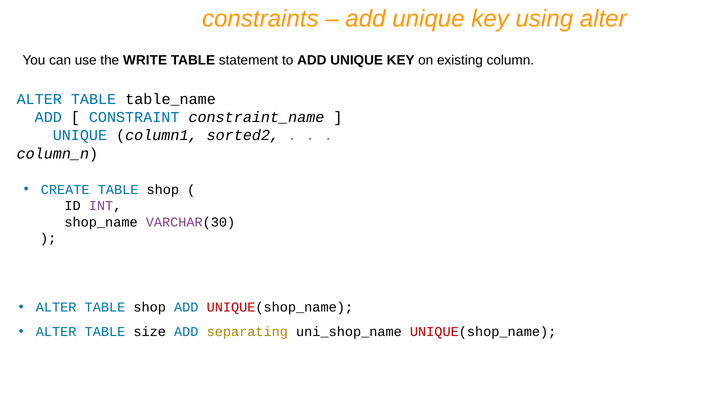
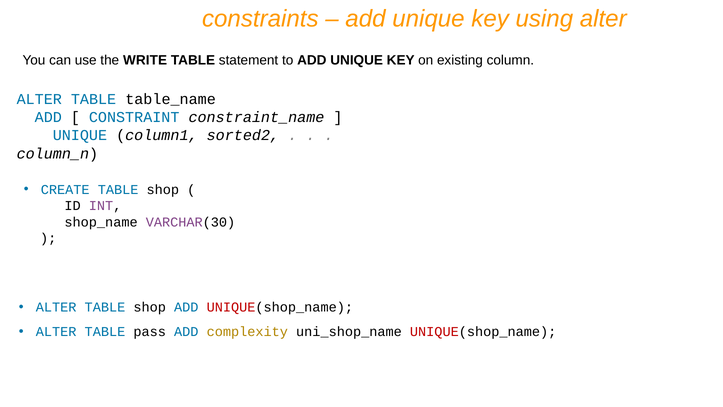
size: size -> pass (150, 332)
separating: separating -> complexity (247, 332)
